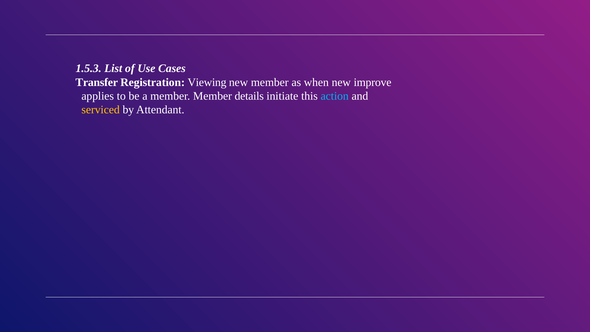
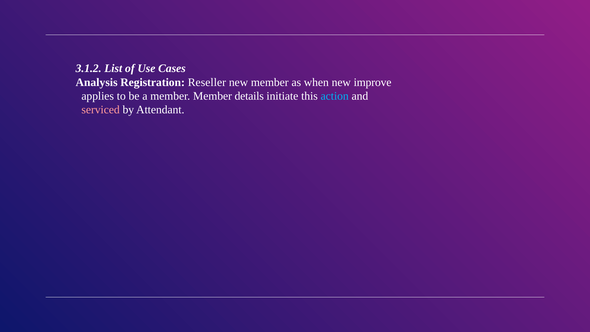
1.5.3: 1.5.3 -> 3.1.2 (89, 68)
Transfer: Transfer -> Analysis (97, 82)
Viewing: Viewing -> Reseller (207, 82)
serviced colour: yellow -> pink (101, 110)
